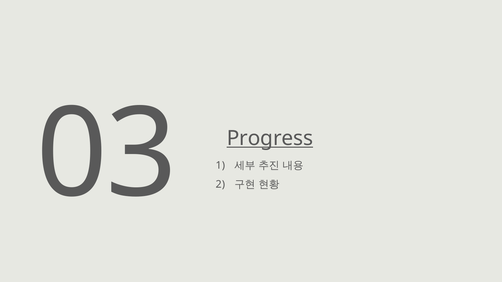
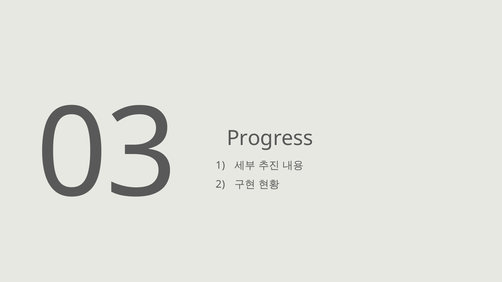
Progress underline: present -> none (270, 138)
